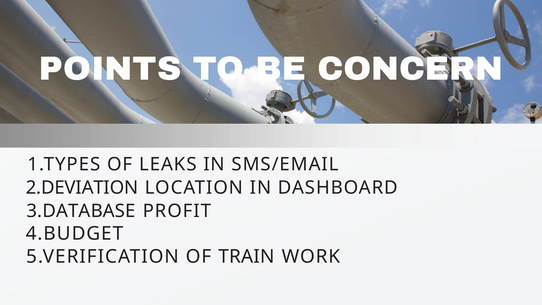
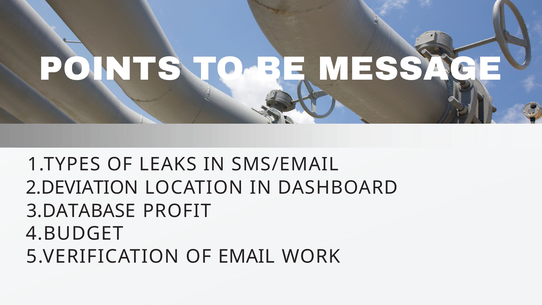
CONCERN: CONCERN -> MESSAGE (410, 69)
TRAIN: TRAIN -> EMAIL (246, 256)
